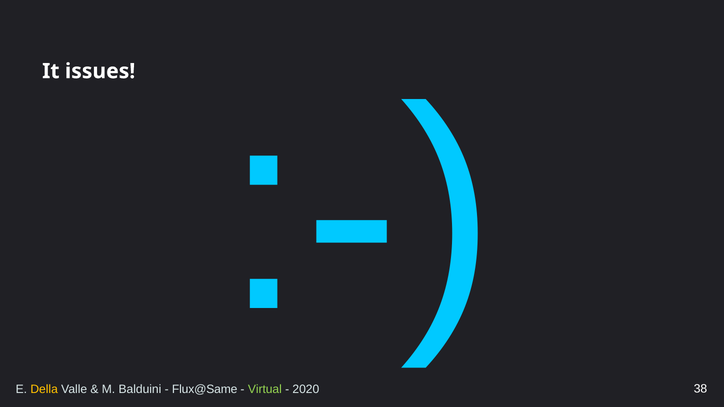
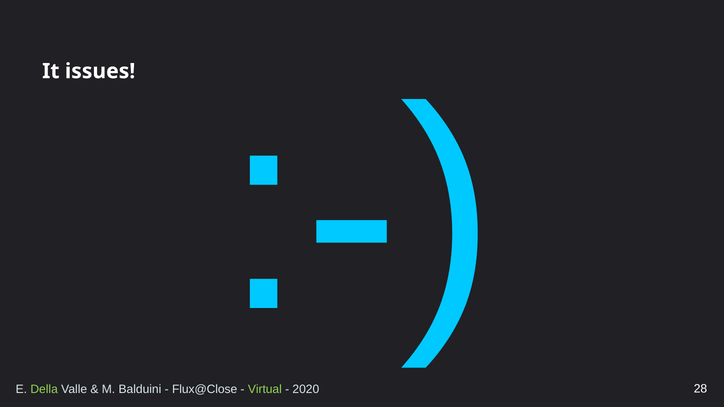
Della colour: yellow -> light green (44, 389)
Flux@Same: Flux@Same -> Flux@Close (205, 389)
38: 38 -> 28 (701, 389)
